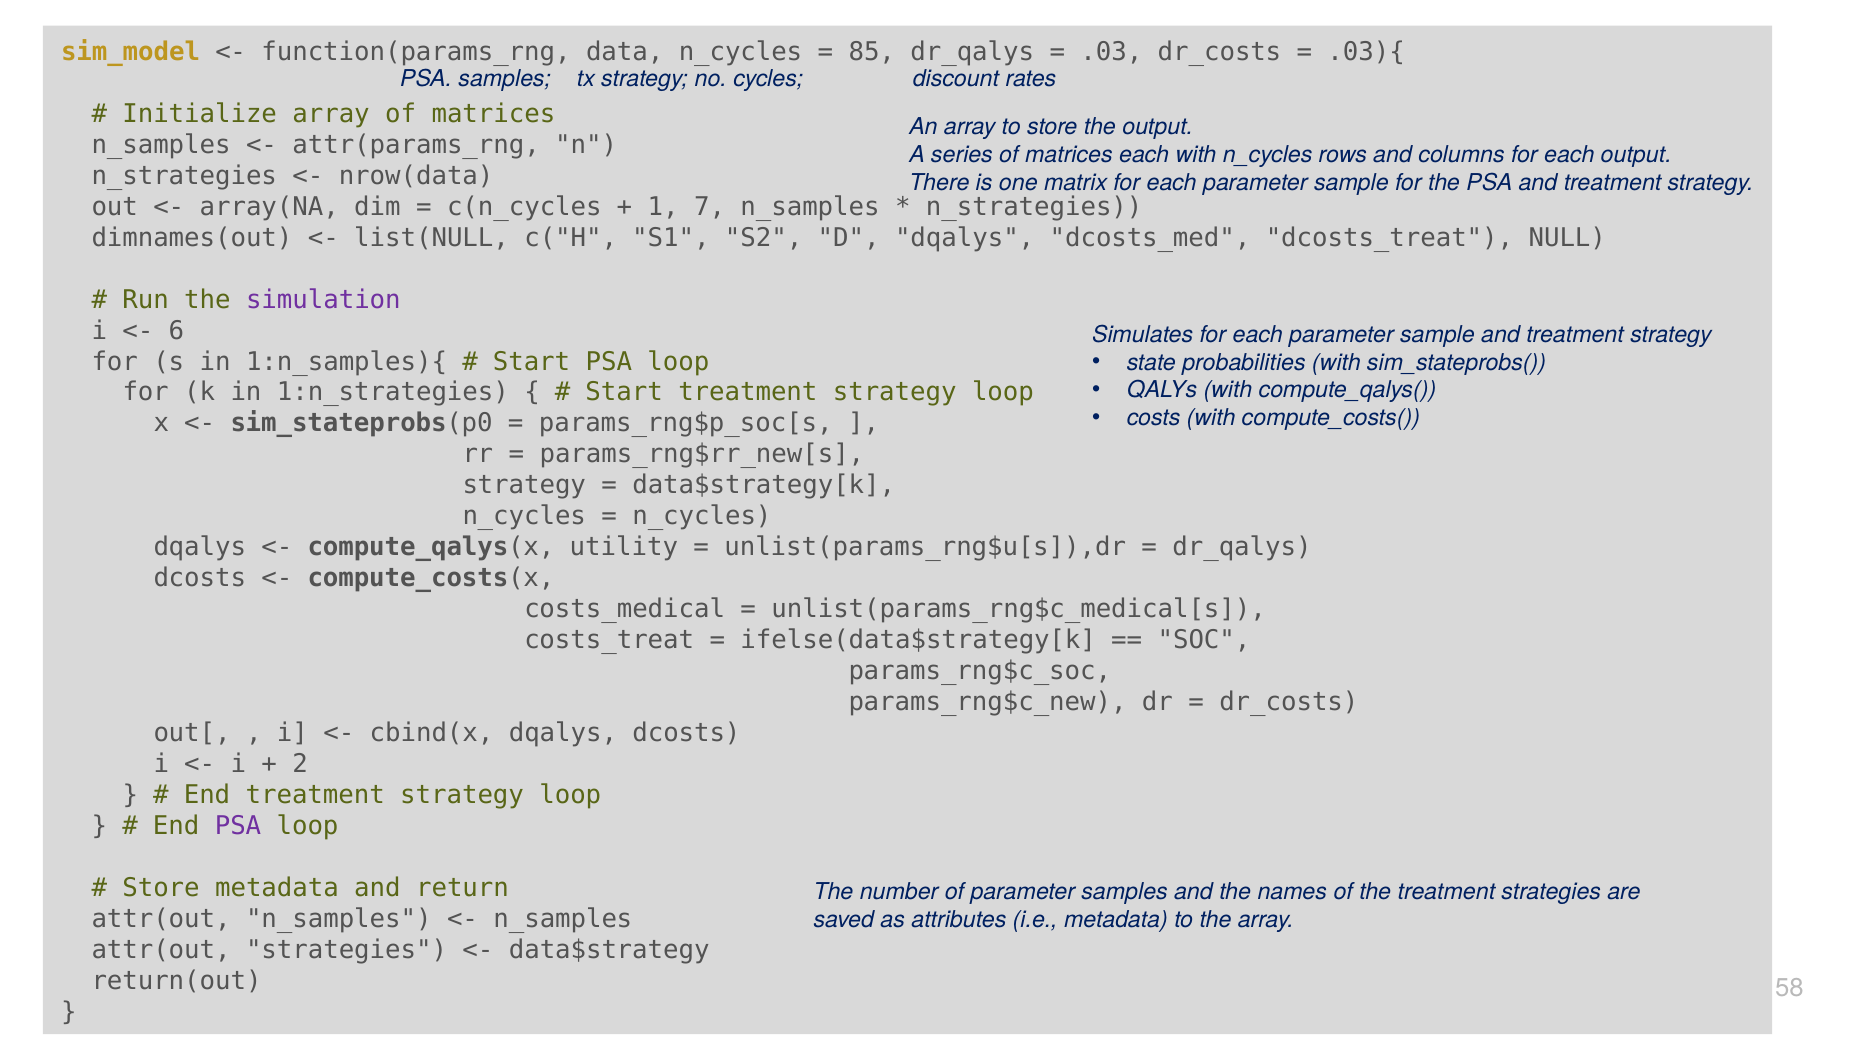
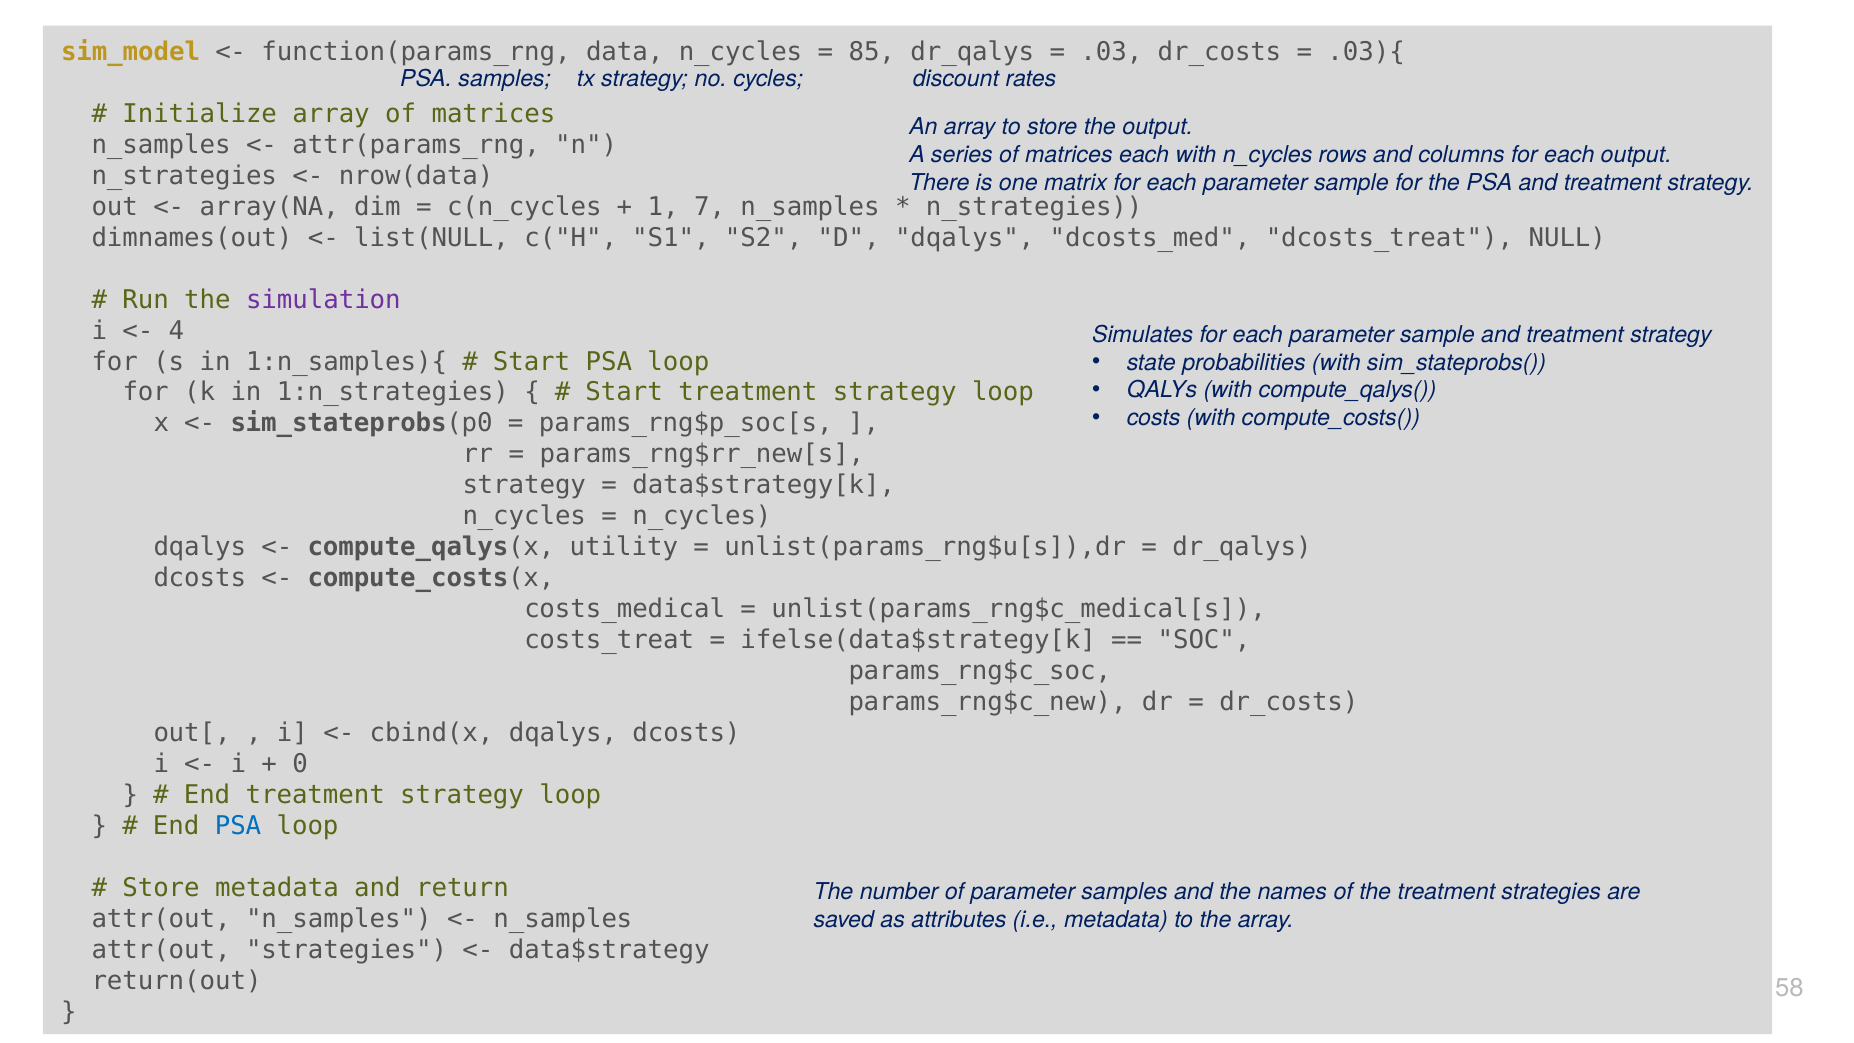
6: 6 -> 4 (176, 331)
2: 2 -> 0 (300, 764)
PSA colour: purple -> blue (238, 826)
